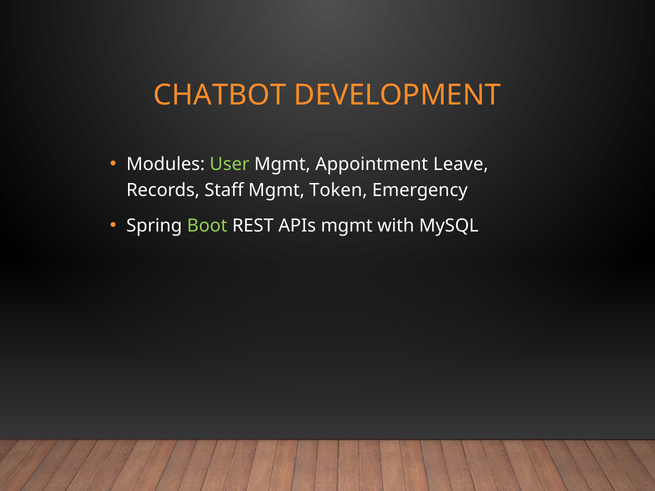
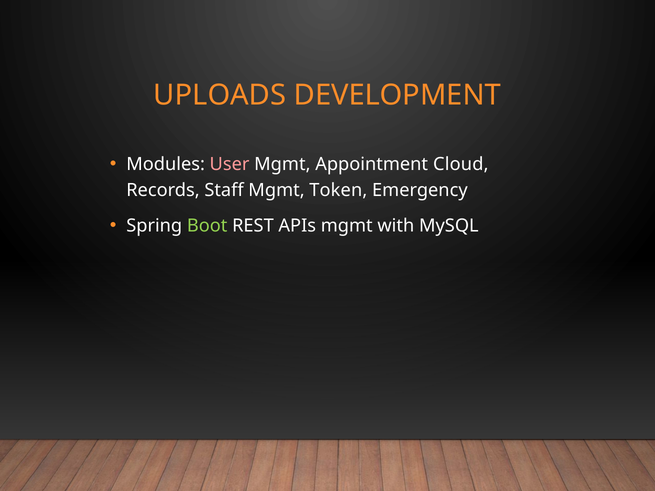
CHATBOT: CHATBOT -> UPLOADS (220, 95)
User colour: light green -> pink (230, 164)
Leave: Leave -> Cloud (461, 164)
